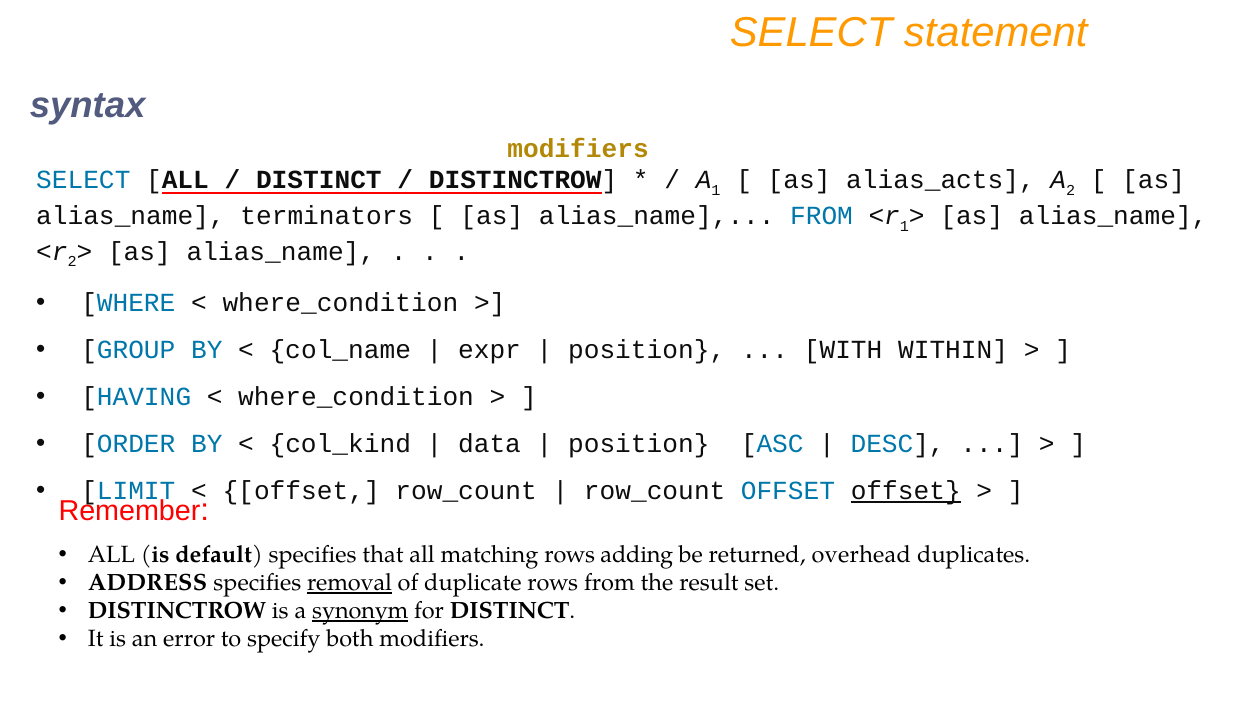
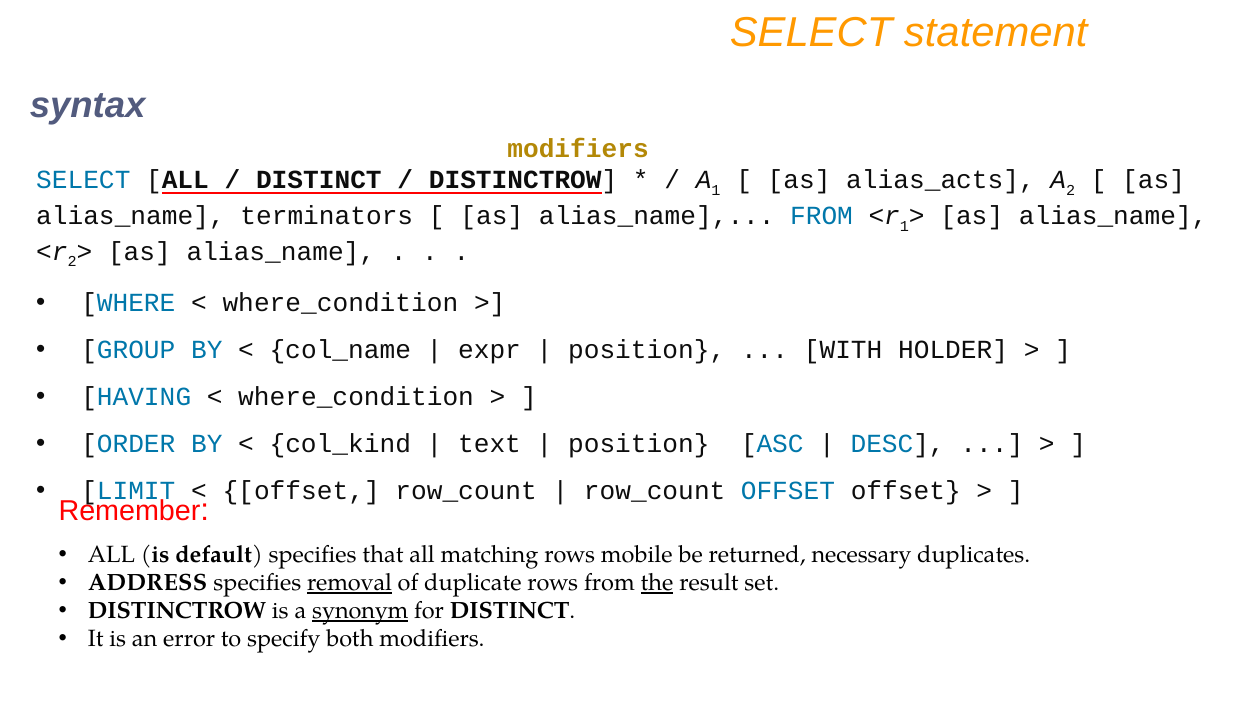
WITHIN: WITHIN -> HOLDER (953, 350)
data: data -> text (490, 444)
offset underline: present -> none (906, 491)
adding: adding -> mobile (637, 555)
overhead: overhead -> necessary (862, 555)
the underline: none -> present (657, 583)
